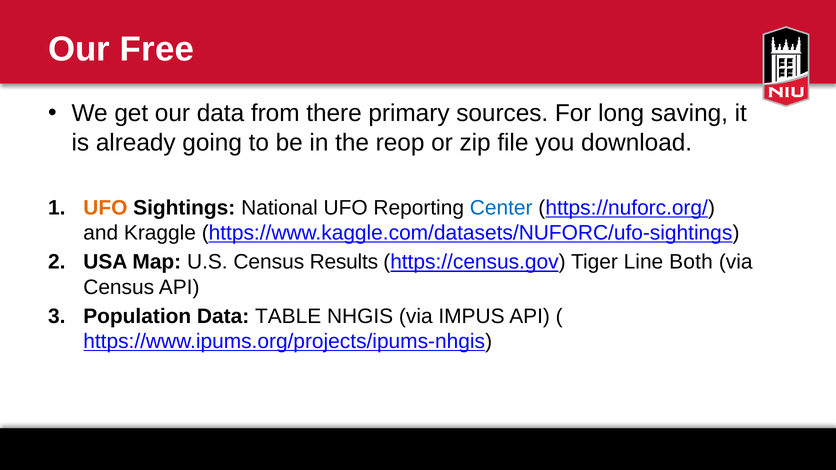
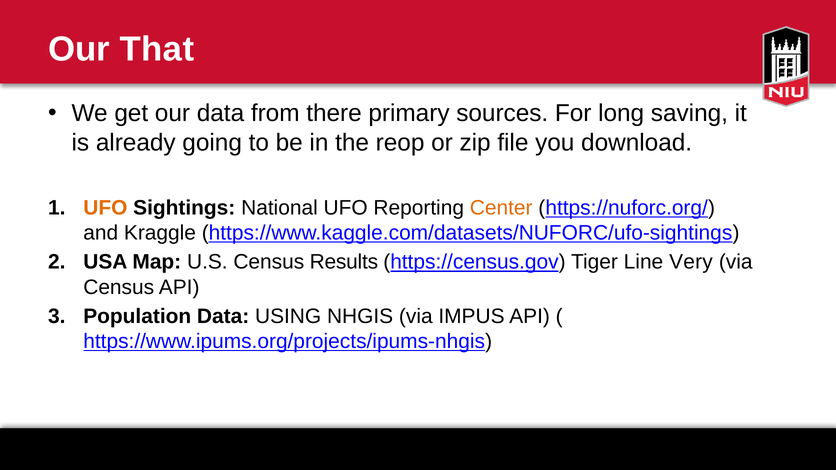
Free: Free -> That (157, 49)
Center colour: blue -> orange (501, 208)
Both: Both -> Very (691, 262)
TABLE: TABLE -> USING (288, 317)
